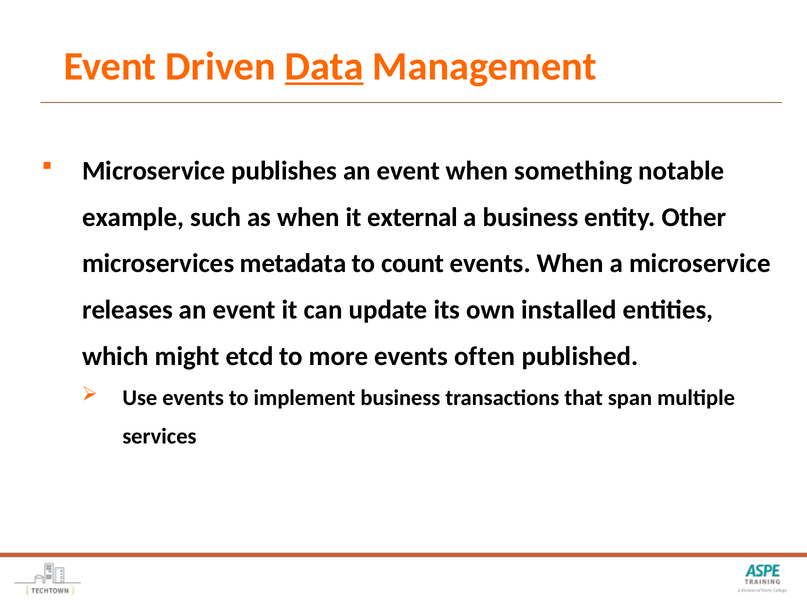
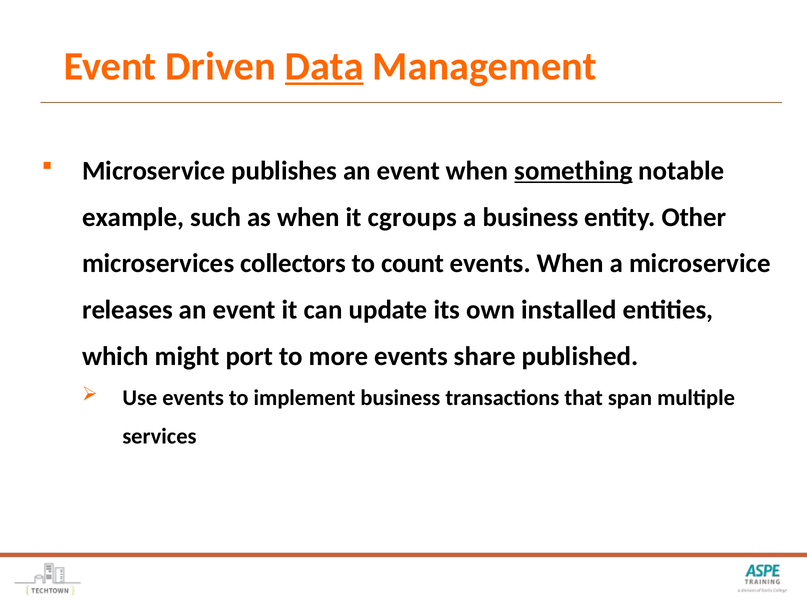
something underline: none -> present (573, 171)
external: external -> cgroups (412, 217)
metadata: metadata -> collectors (293, 264)
etcd: etcd -> port (249, 357)
often: often -> share (485, 357)
